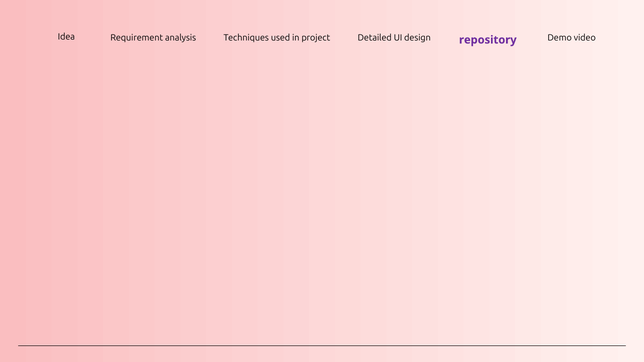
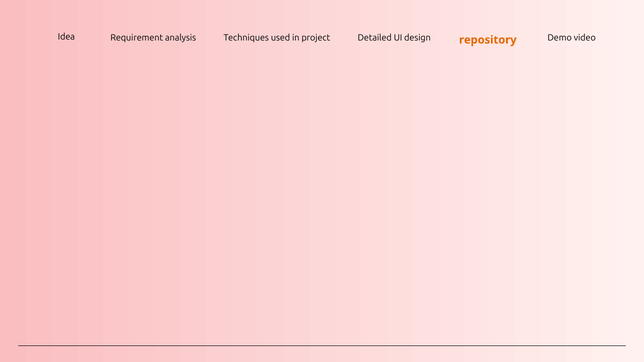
repository colour: purple -> orange (488, 40)
